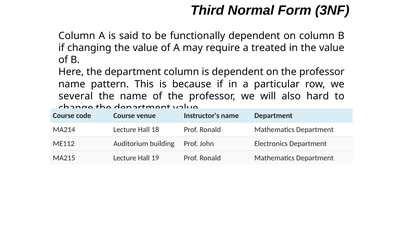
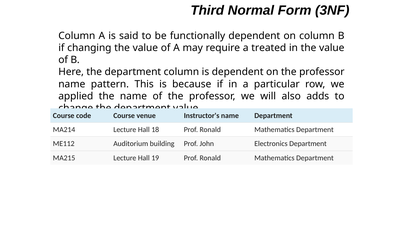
several: several -> applied (76, 96)
hard: hard -> adds (318, 96)
